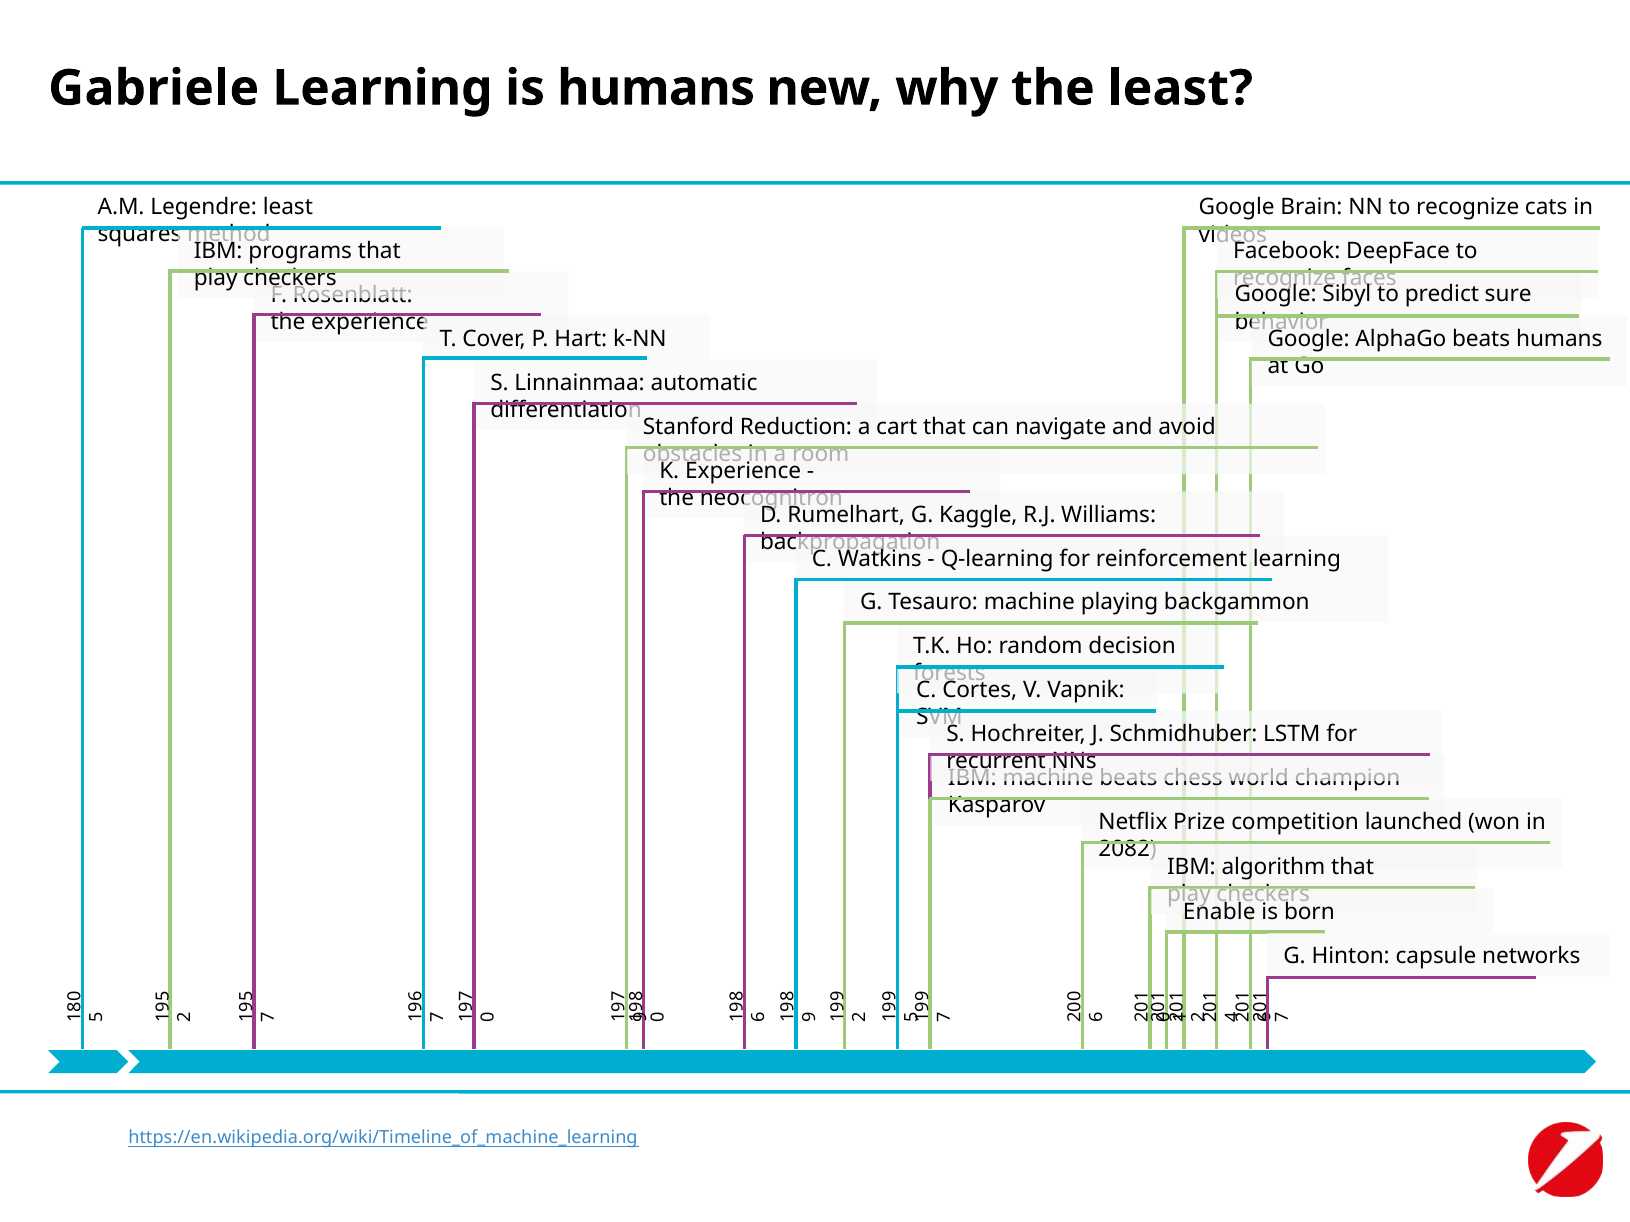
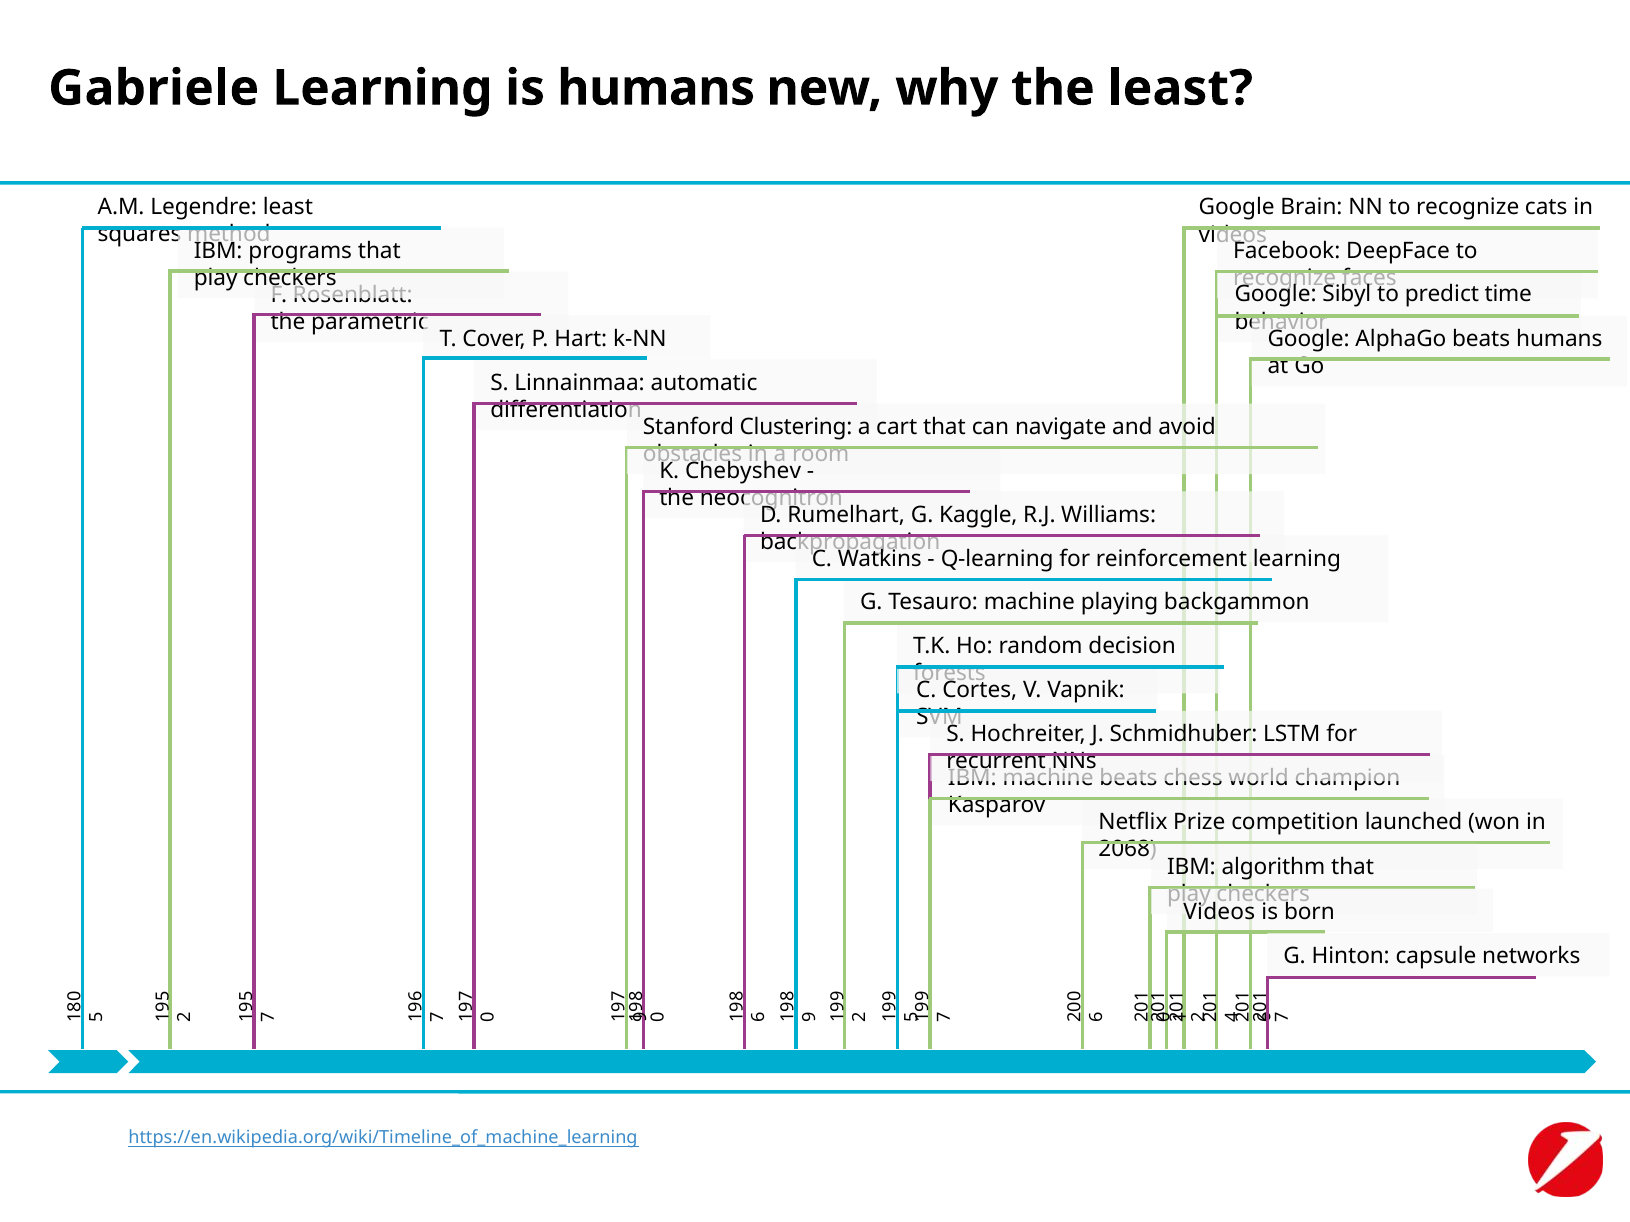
sure: sure -> time (1508, 295)
the experience: experience -> parametric (370, 322)
Reduction: Reduction -> Clustering (796, 427)
K Experience: Experience -> Chebyshev (743, 471)
2082: 2082 -> 2068 (1128, 849)
Enable: Enable -> Videos (1219, 912)
